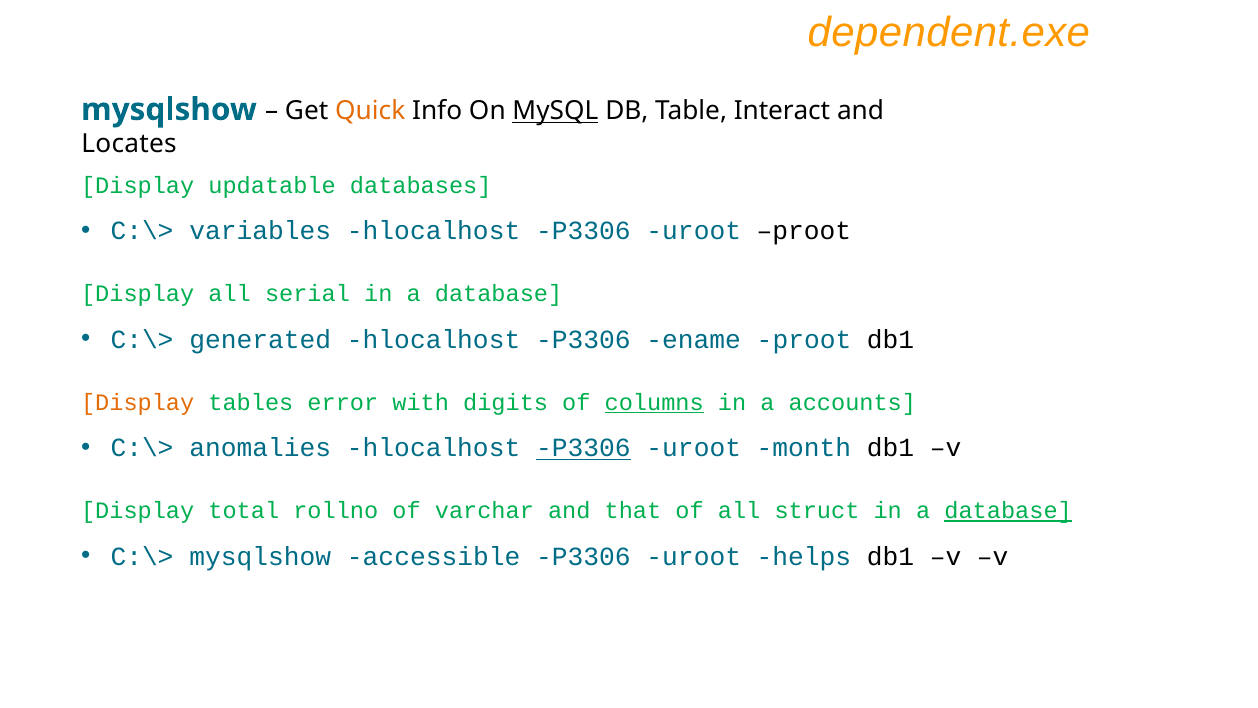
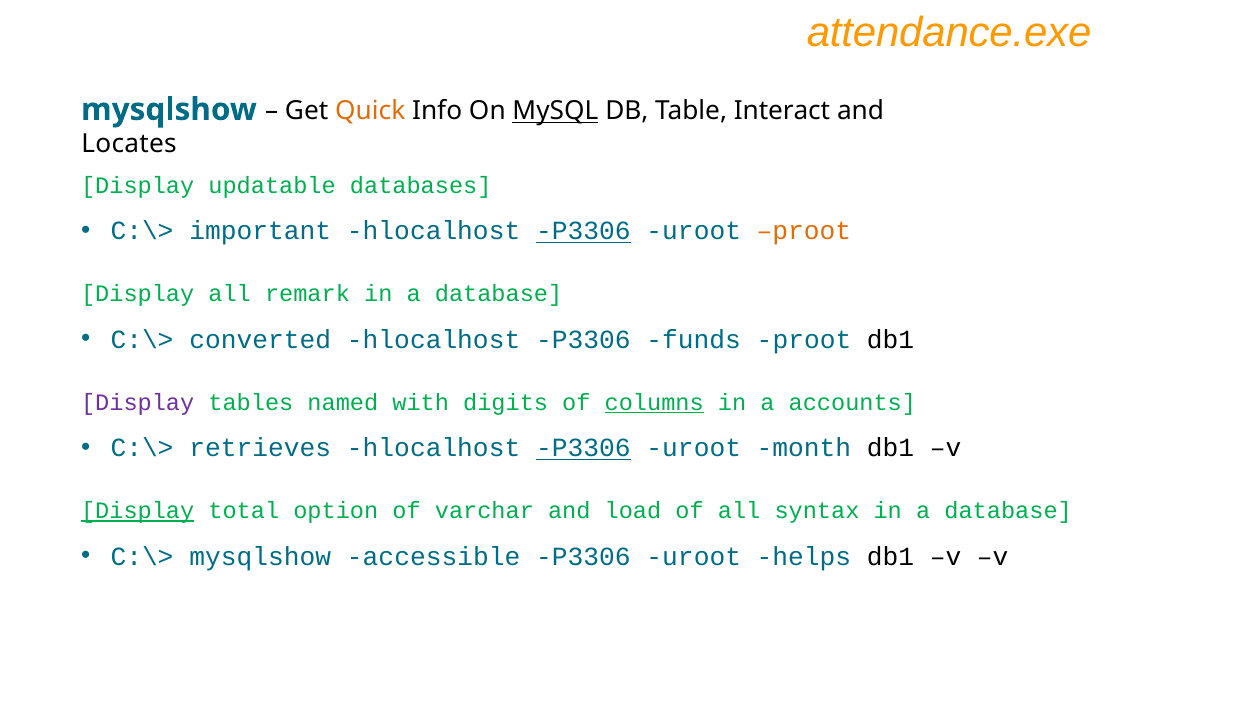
dependent.exe: dependent.exe -> attendance.exe (949, 33)
variables: variables -> important (260, 231)
P3306 underline: none -> present (583, 231)
proot colour: black -> orange (804, 231)
serial: serial -> remark (307, 294)
generated: generated -> converted (260, 340)
ename: ename -> funds (694, 340)
Display colour: orange -> purple (138, 402)
error: error -> named (343, 402)
anomalies: anomalies -> retrieves (260, 448)
Display underline: none -> present (138, 511)
rollno: rollno -> option (336, 511)
that: that -> load (633, 511)
struct: struct -> syntax (817, 511)
database underline: present -> none (1008, 511)
